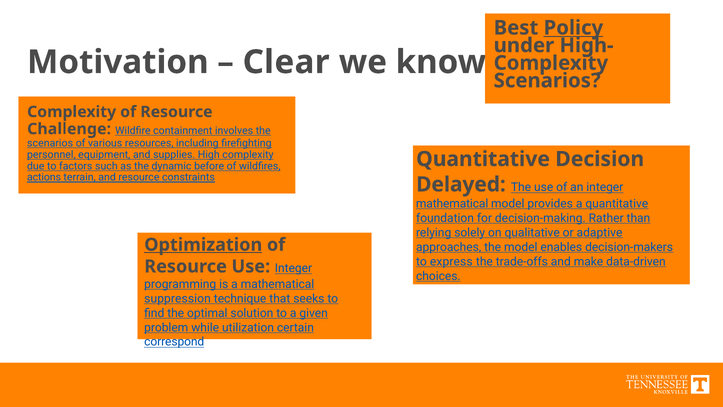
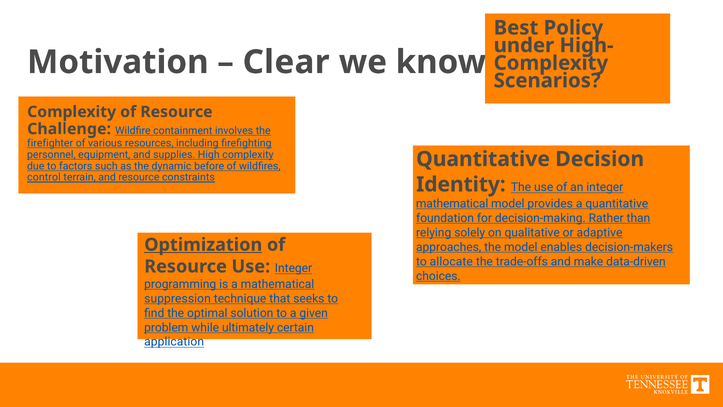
Policy underline: present -> none (573, 28)
scenarios: scenarios -> firefighter (50, 143)
actions: actions -> control (44, 177)
Delayed: Delayed -> Identity (461, 184)
express: express -> allocate (451, 261)
utilization: utilization -> ultimately (248, 327)
correspond: correspond -> application (174, 342)
